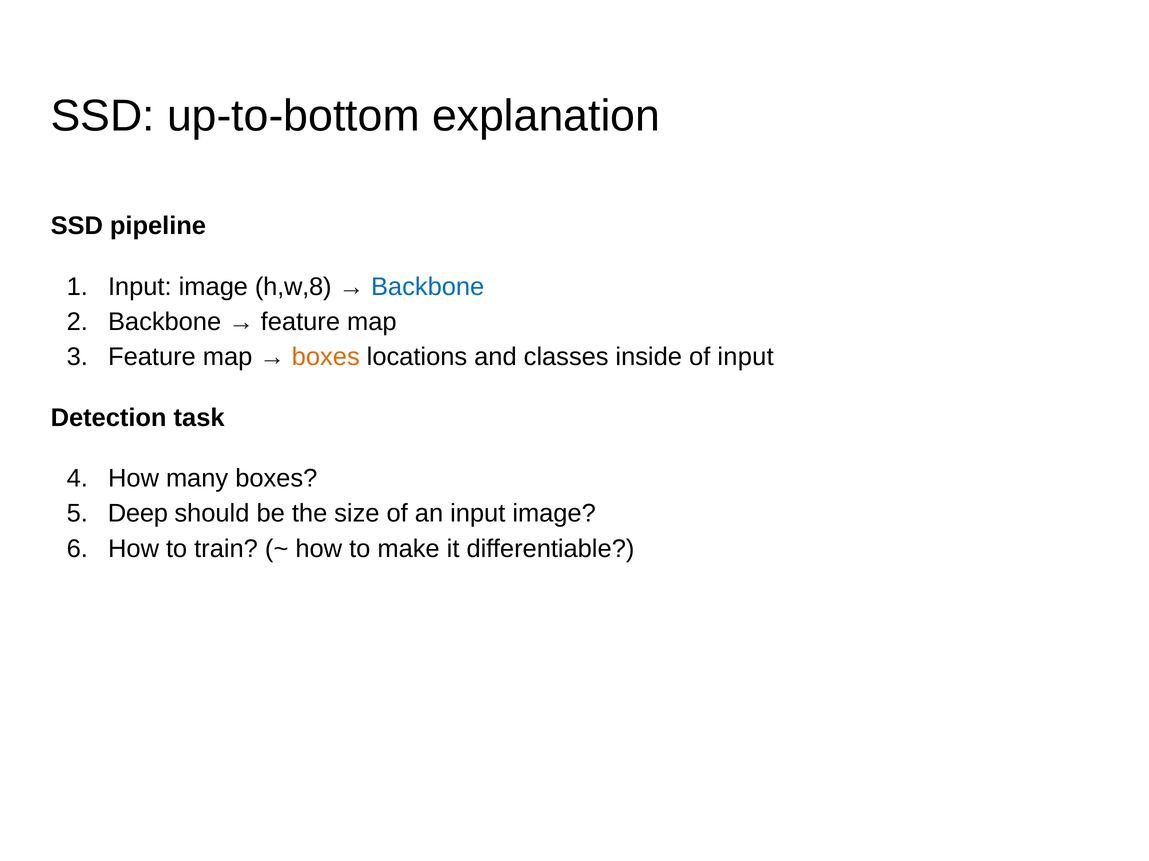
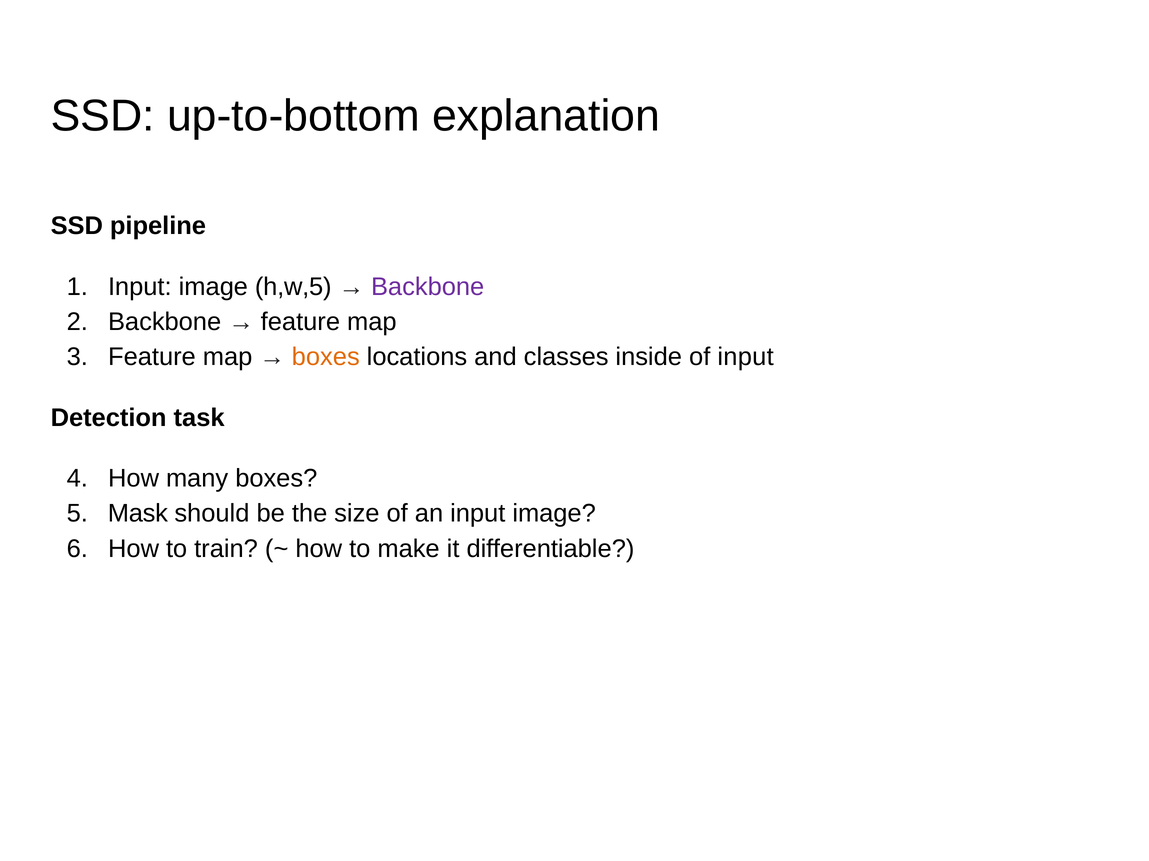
h,w,8: h,w,8 -> h,w,5 (293, 287)
Backbone colour: blue -> purple (428, 287)
Deep: Deep -> Mask (138, 514)
